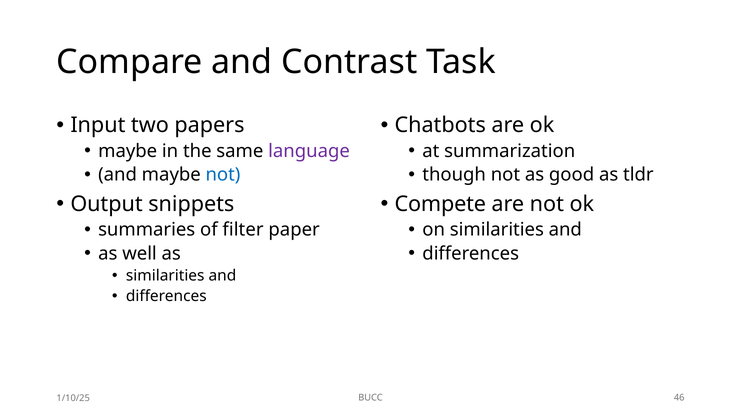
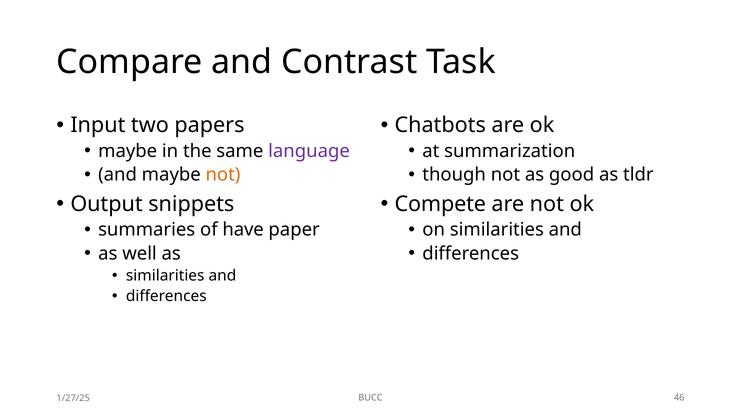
not colour: blue -> orange (223, 175)
filter: filter -> have (243, 230)
1/10/25: 1/10/25 -> 1/27/25 (73, 398)
